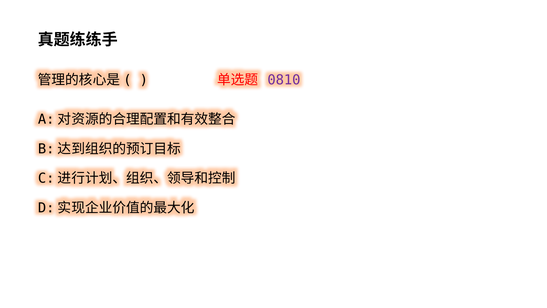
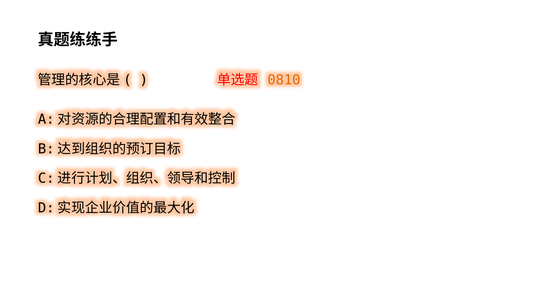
0810 colour: purple -> orange (284, 80)
